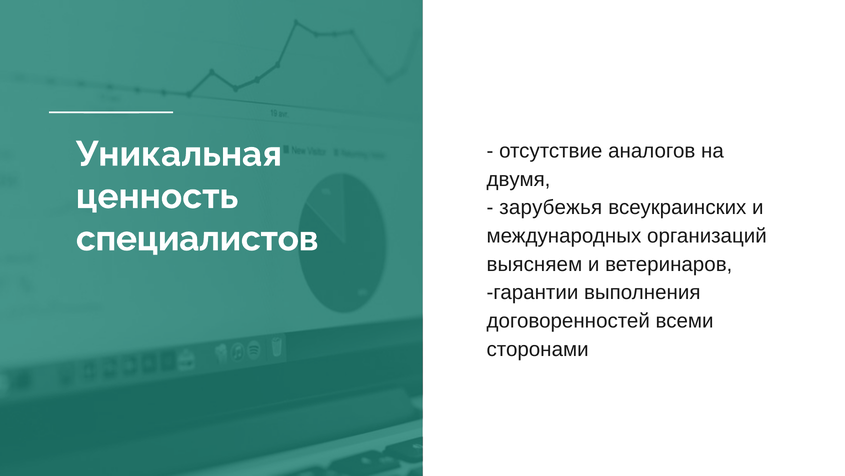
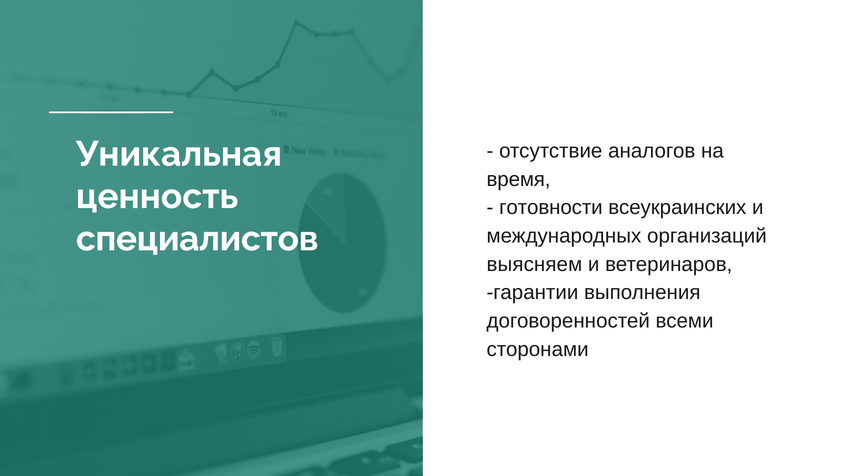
двумя: двумя -> время (519, 179)
зарубежья: зарубежья -> готовности (551, 207)
